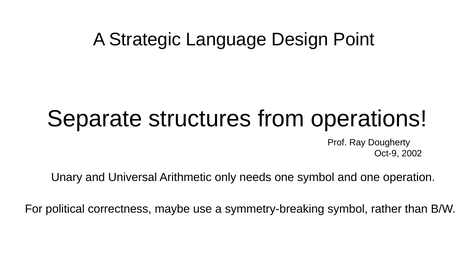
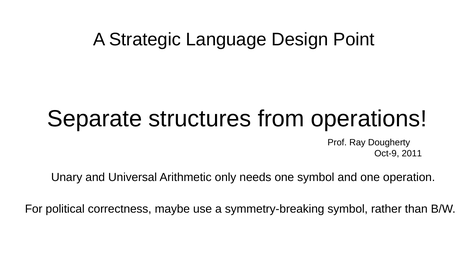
2002: 2002 -> 2011 (412, 154)
